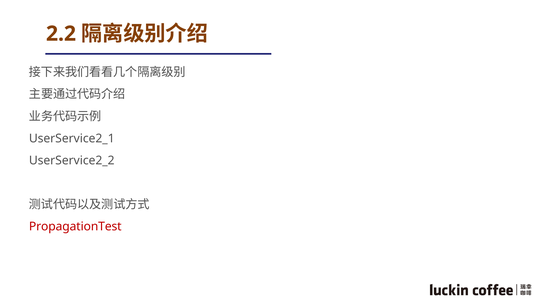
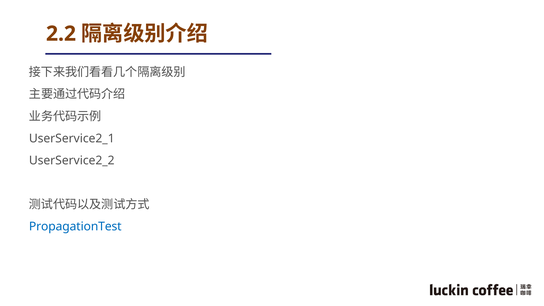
PropagationTest colour: red -> blue (75, 227)
